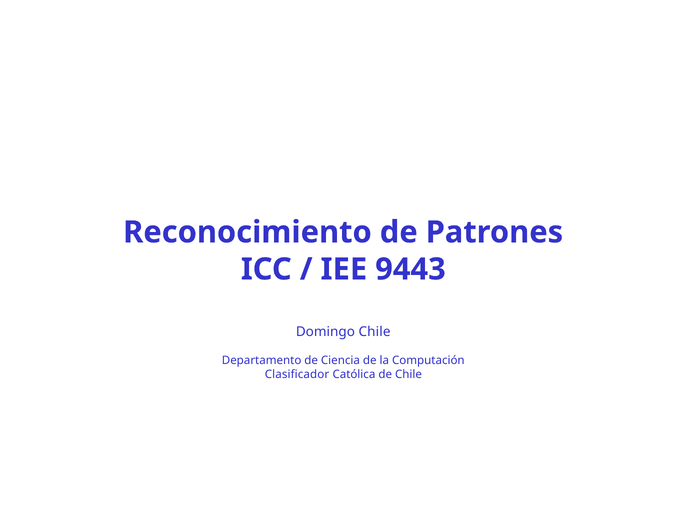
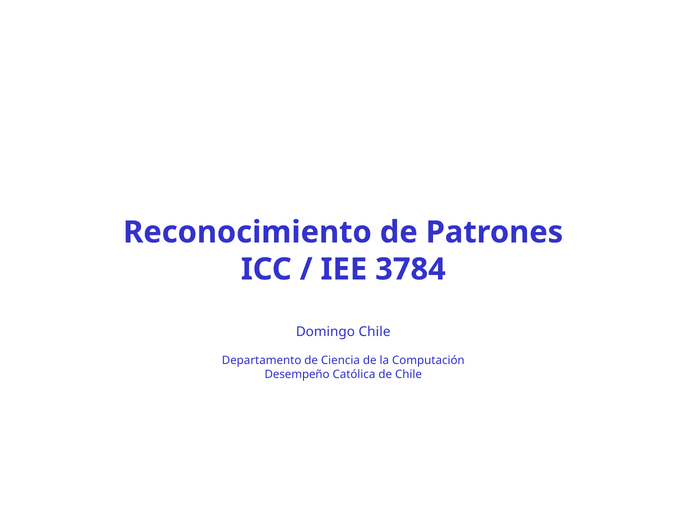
9443: 9443 -> 3784 (410, 269)
Clasificador: Clasificador -> Desempeño (297, 374)
